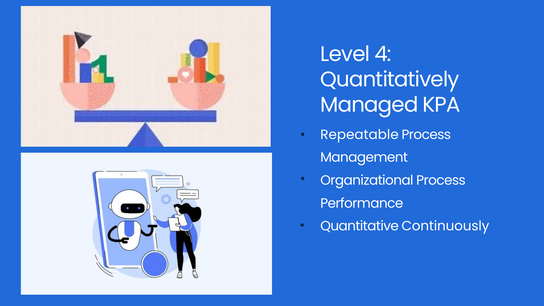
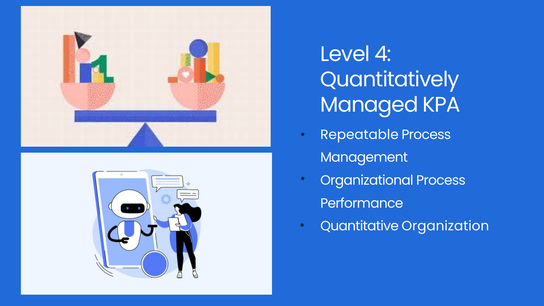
Continuously: Continuously -> Organization (445, 226)
